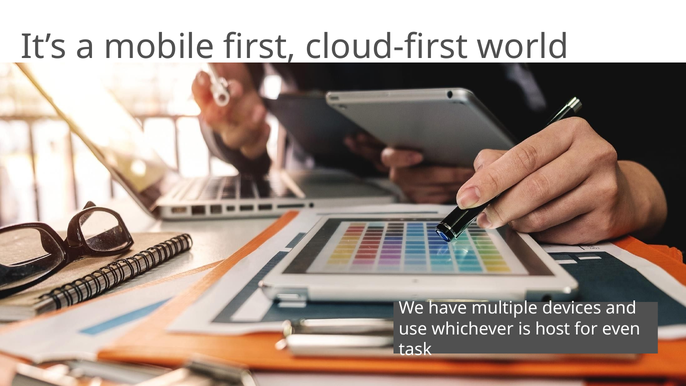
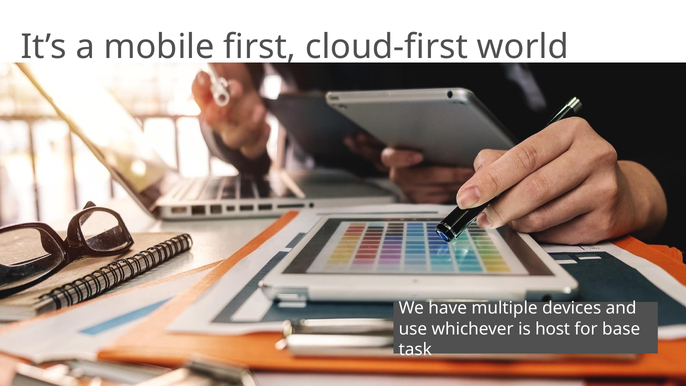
even: even -> base (621, 329)
